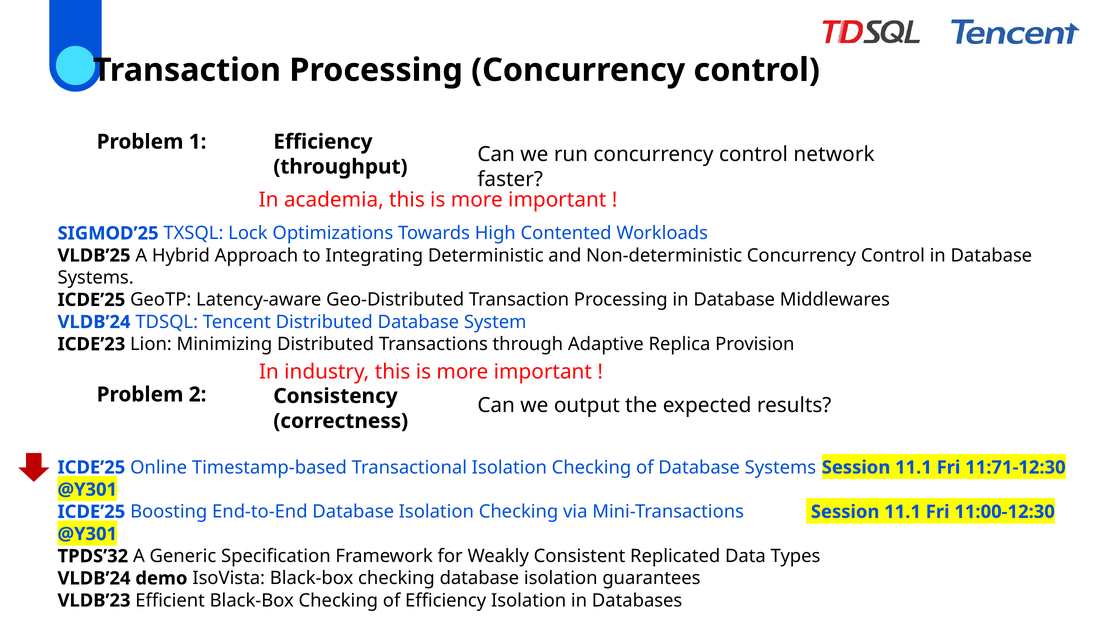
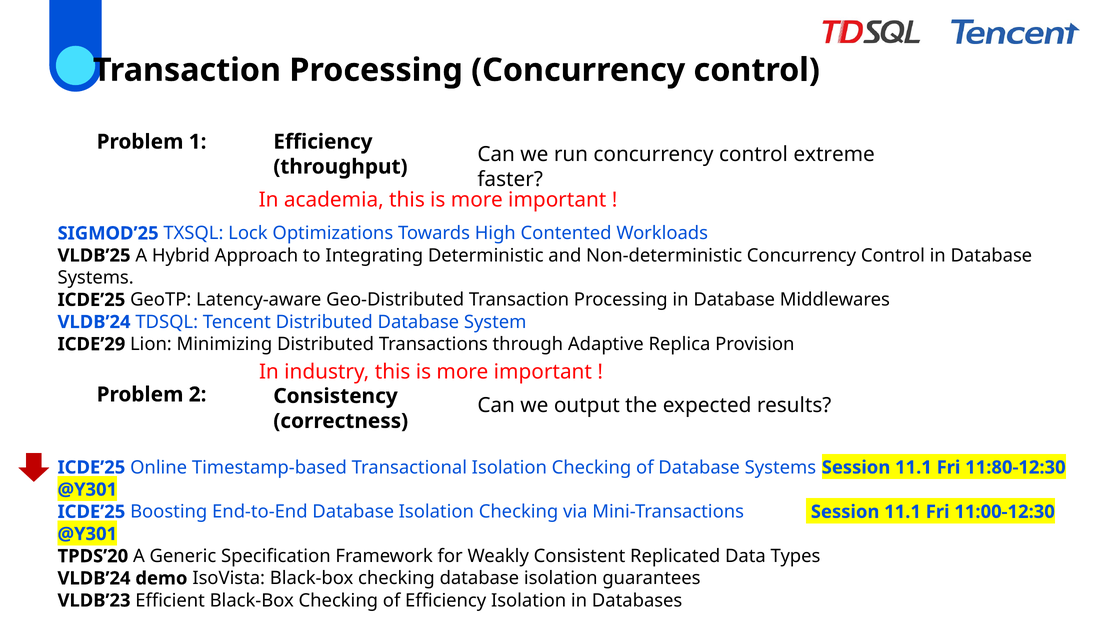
network: network -> extreme (834, 154)
ICDE’23: ICDE’23 -> ICDE’29 (91, 344)
11:71-12:30: 11:71-12:30 -> 11:80-12:30 (1015, 467)
TPDS’32: TPDS’32 -> TPDS’20 (93, 556)
